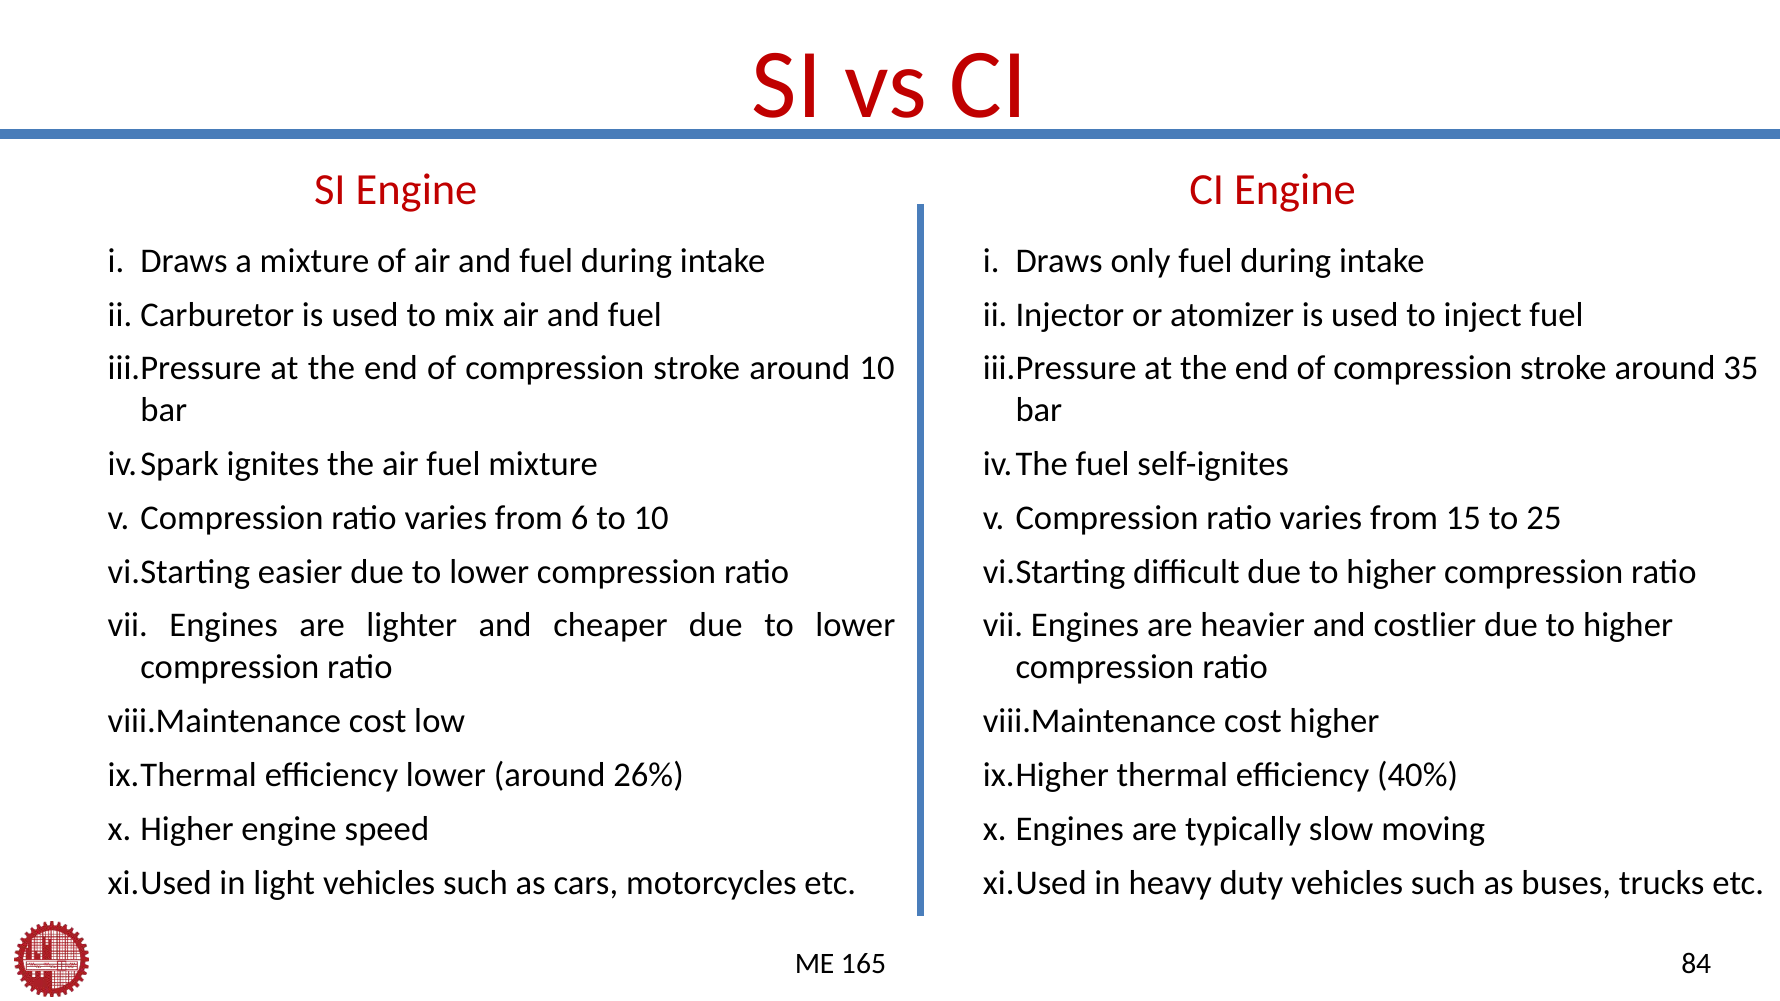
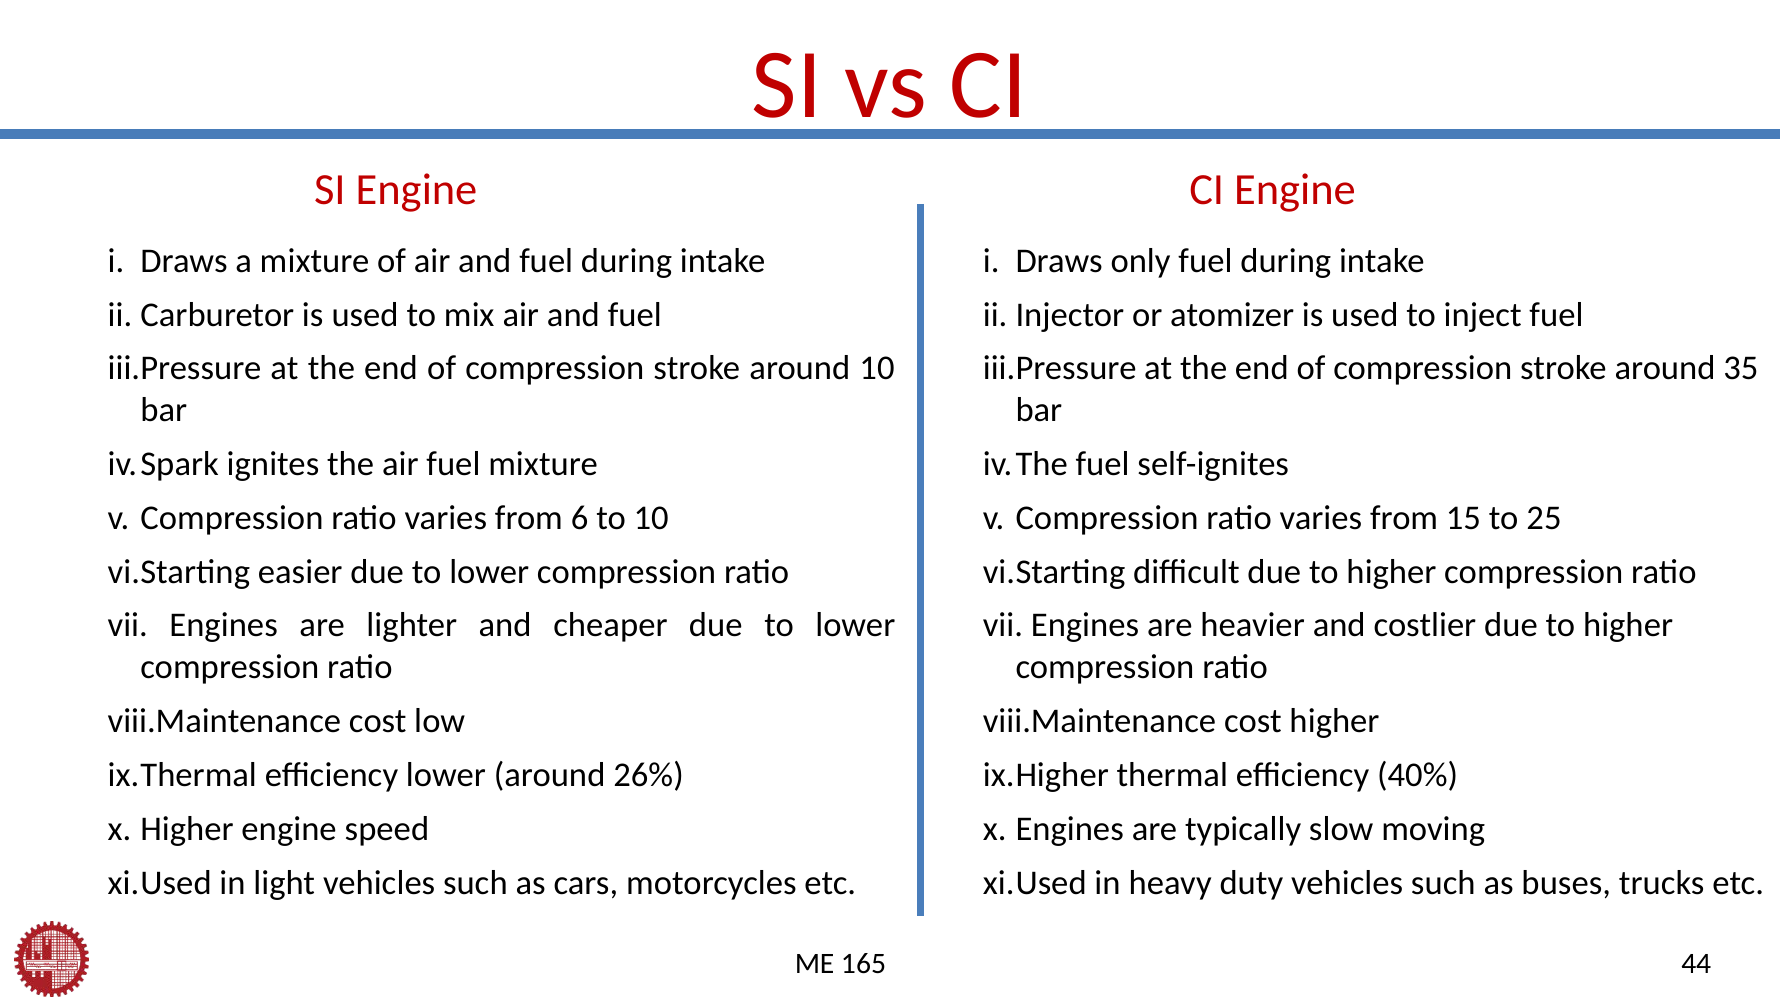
84: 84 -> 44 (1696, 964)
